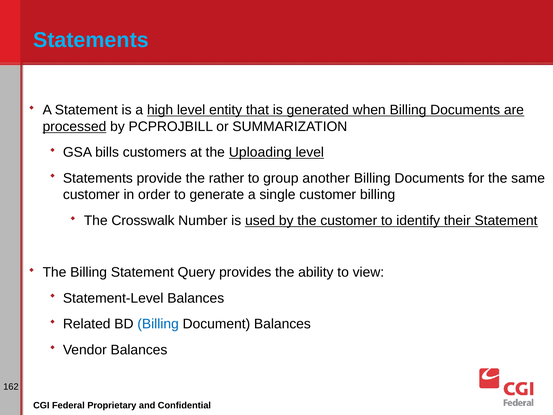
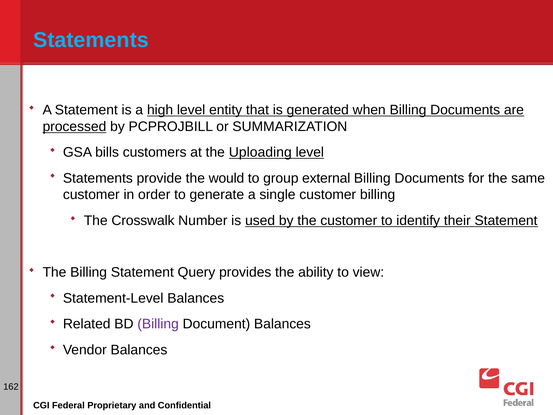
rather: rather -> would (226, 178)
another: another -> external (326, 178)
Billing colour: blue -> purple (158, 324)
